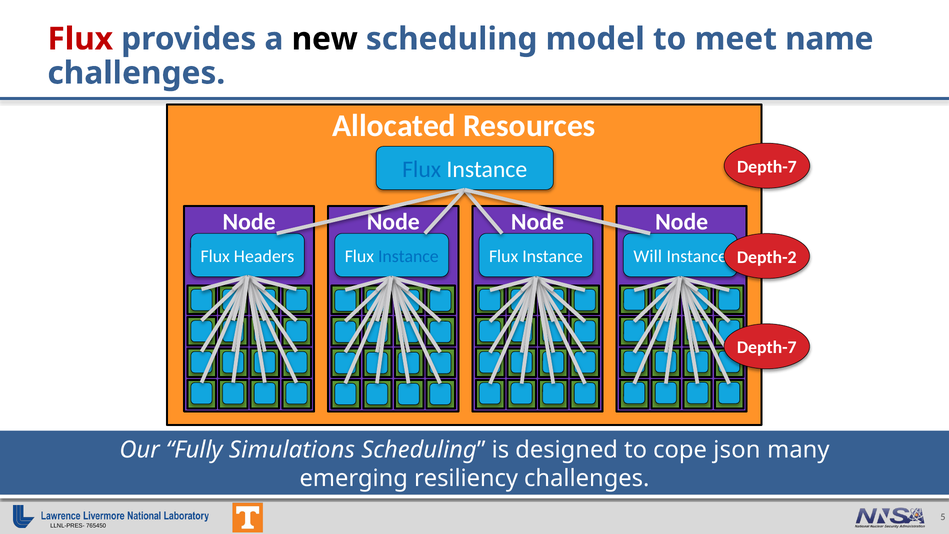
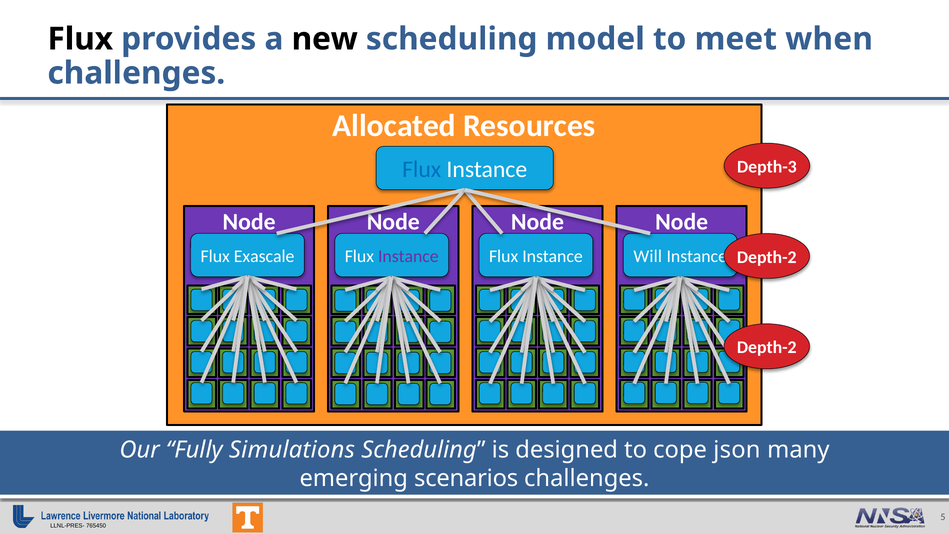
Flux colour: red -> black (80, 39)
name: name -> when (829, 39)
Depth-7: Depth-7 -> Depth-3 (767, 167)
Headers: Headers -> Exascale (264, 256)
Instance colour: blue -> purple (408, 256)
Depth-7: Depth-7 -> Depth-2 (767, 347)
resiliency: resiliency -> scenarios (466, 478)
